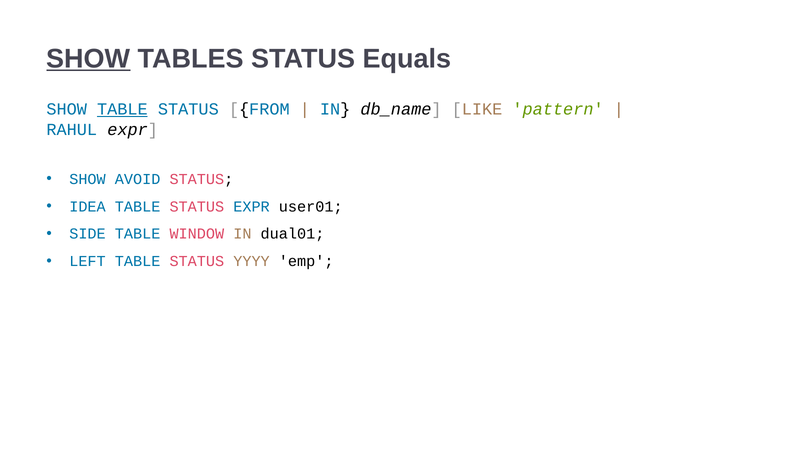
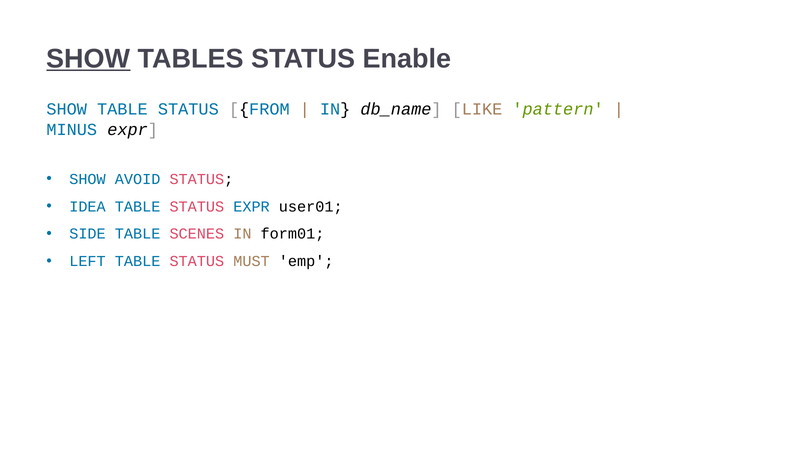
Equals: Equals -> Enable (407, 59)
TABLE underline: present -> none (122, 109)
RAHUL: RAHUL -> MINUS (72, 129)
WINDOW: WINDOW -> SCENES (197, 234)
dual01: dual01 -> form01 (293, 234)
YYYY: YYYY -> MUST (252, 261)
